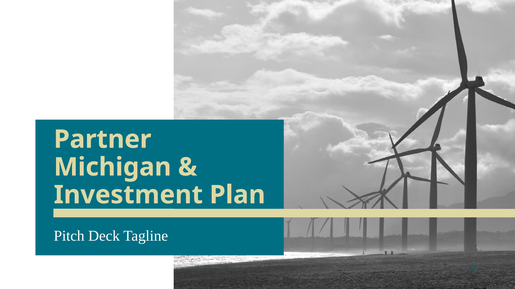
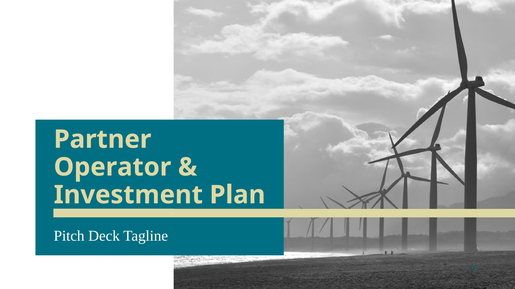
Michigan: Michigan -> Operator (112, 167)
